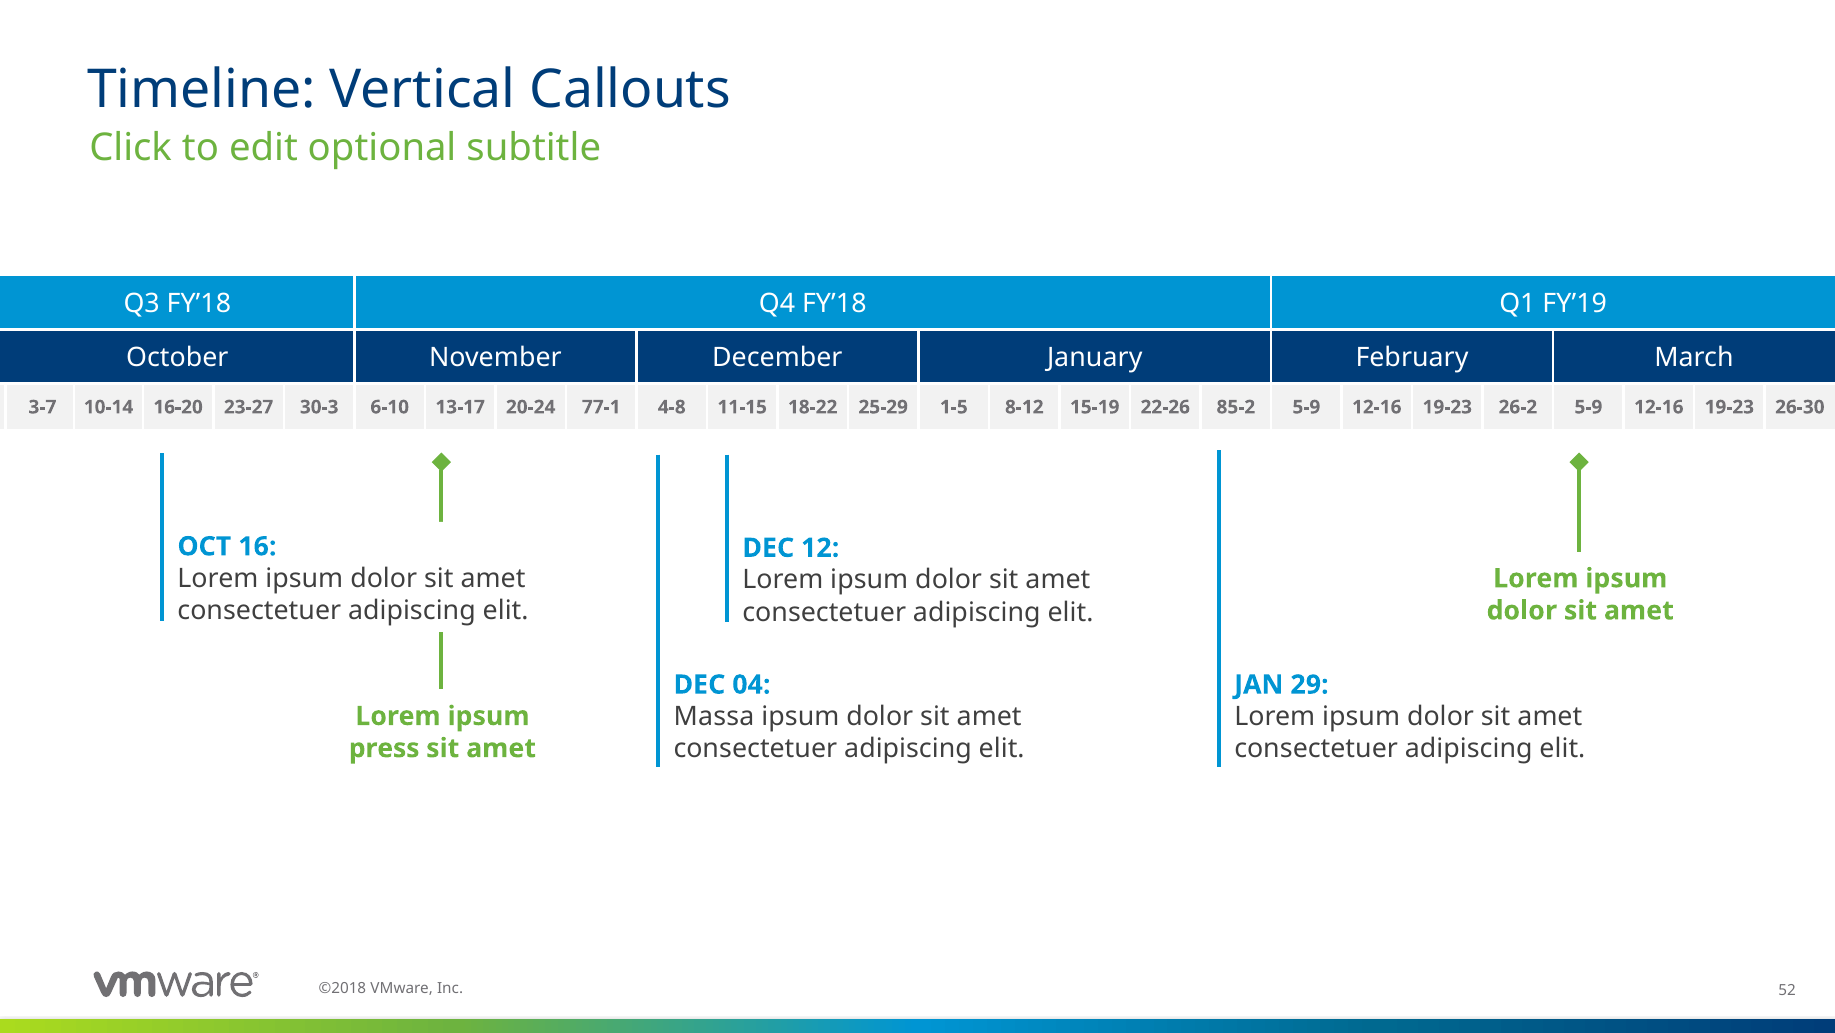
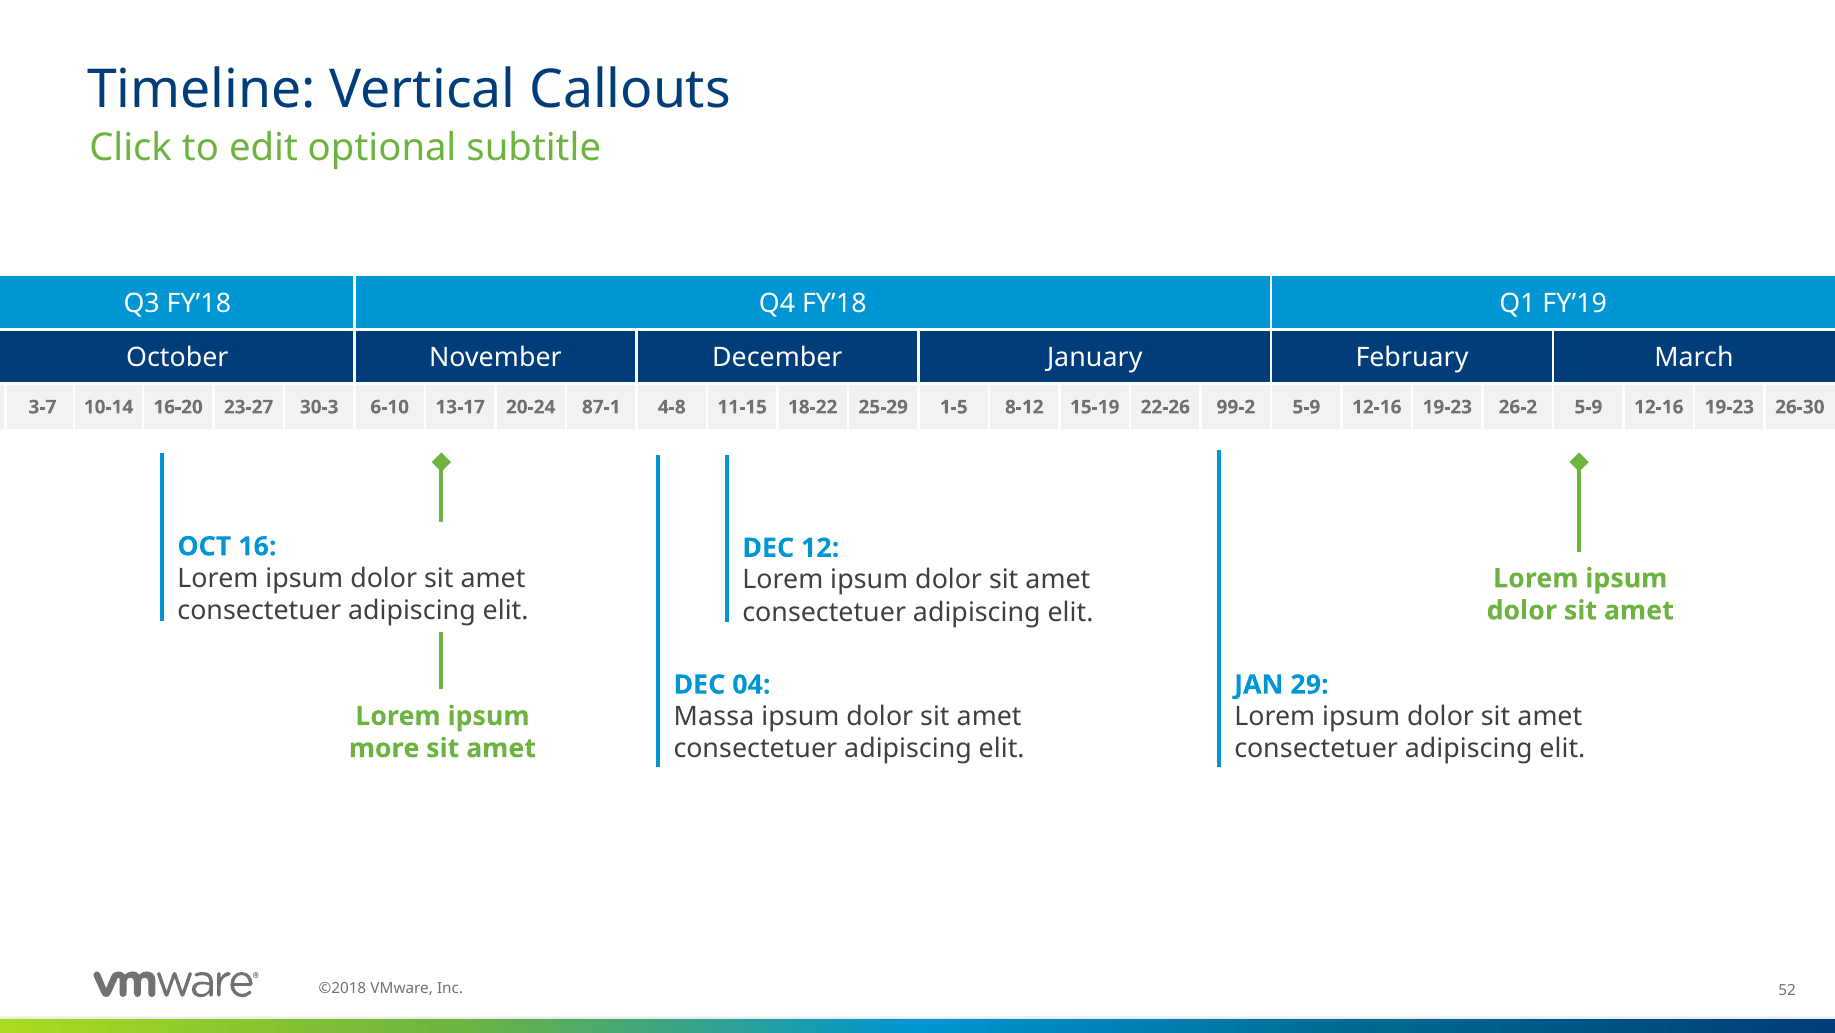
77-1: 77-1 -> 87-1 (601, 407)
85-2: 85-2 -> 99-2 (1236, 407)
press: press -> more (384, 748)
